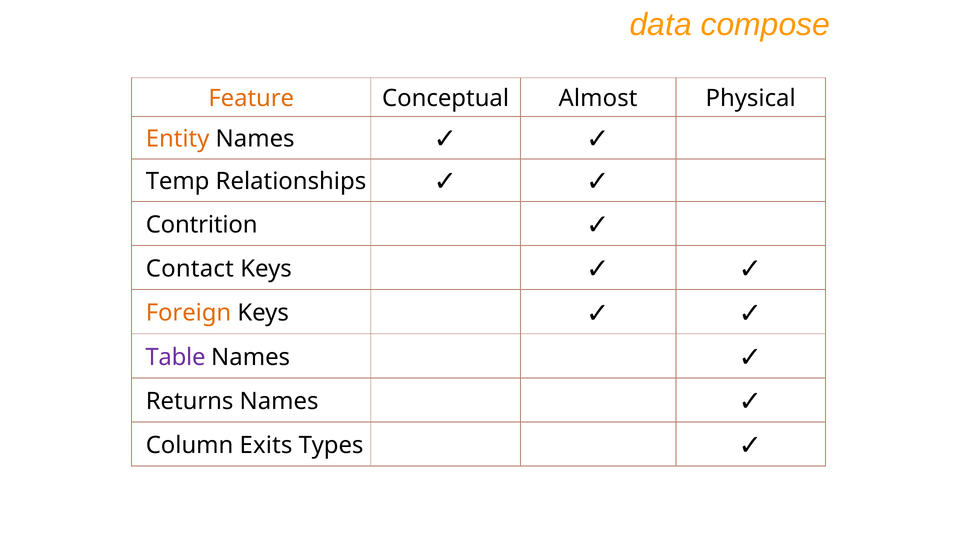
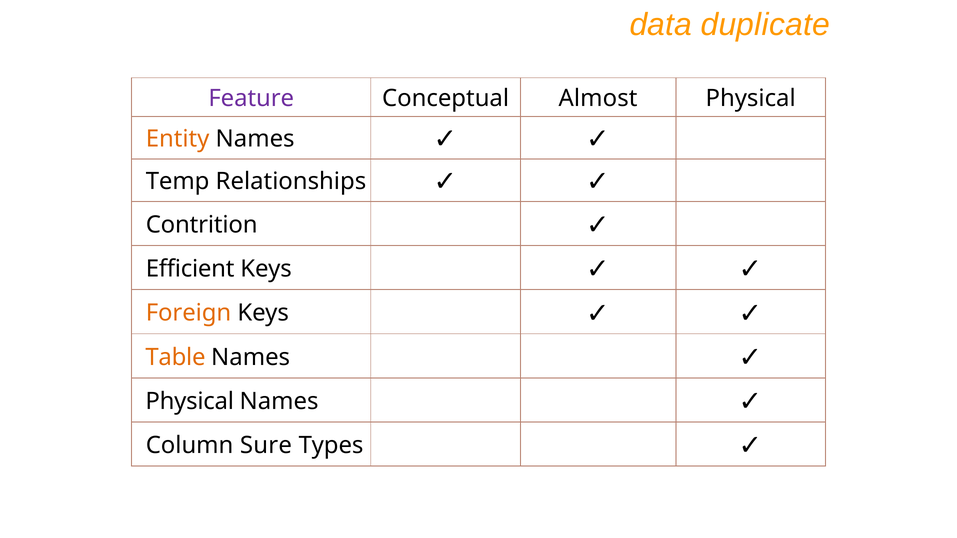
compose: compose -> duplicate (765, 25)
Feature colour: orange -> purple (251, 98)
Contact: Contact -> Efficient (190, 269)
Table colour: purple -> orange (175, 357)
Returns: Returns -> Physical (190, 402)
Exits: Exits -> Sure (266, 446)
